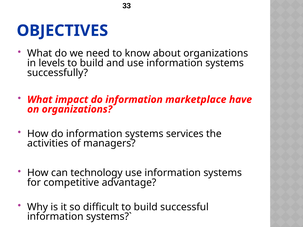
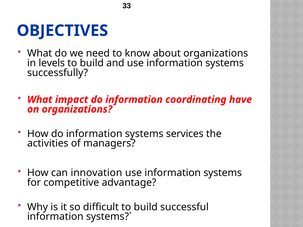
marketplace: marketplace -> coordinating (196, 100)
technology: technology -> innovation (96, 173)
